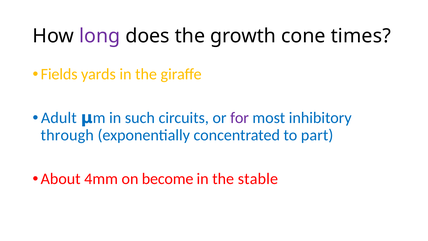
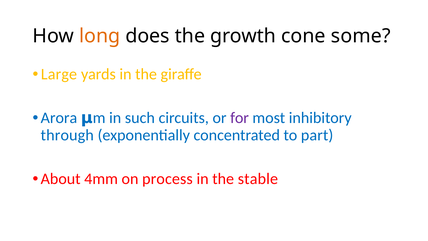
long colour: purple -> orange (100, 36)
times: times -> some (361, 36)
Fields: Fields -> Large (59, 74)
Adult: Adult -> Arora (59, 118)
become: become -> process (167, 179)
